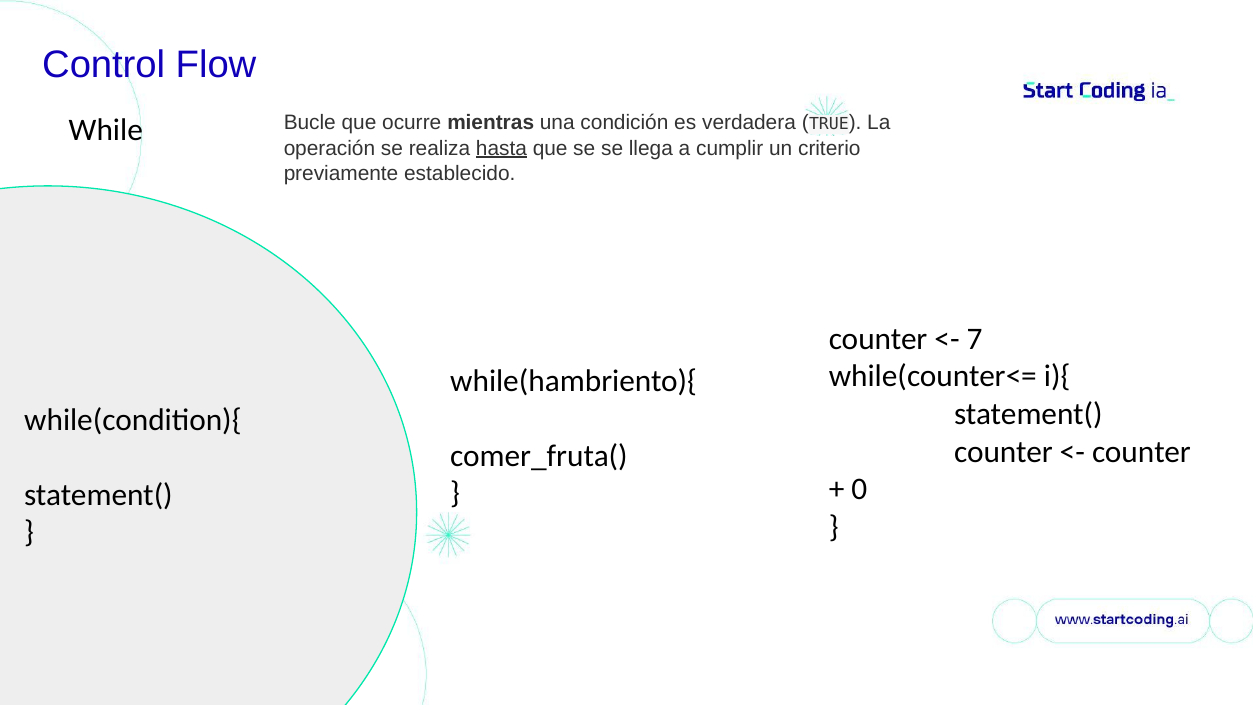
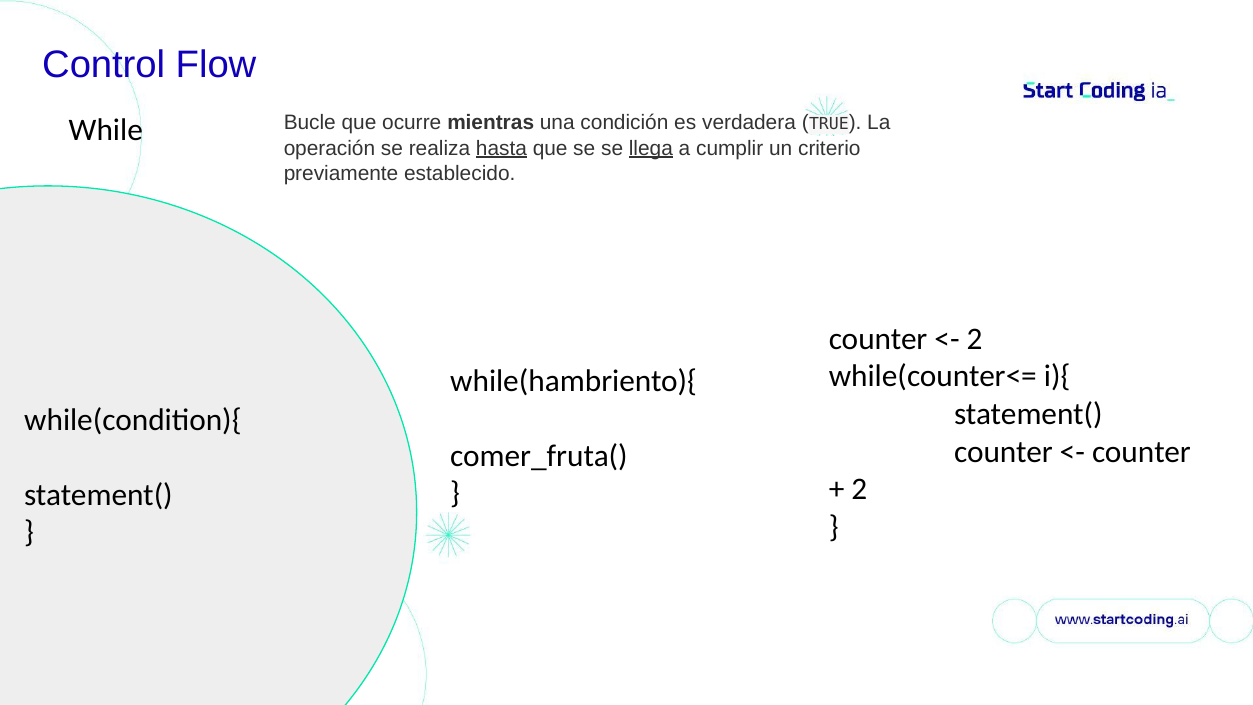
llega underline: none -> present (651, 148)
7: 7 -> 2 (975, 339)
0: 0 -> 2 (859, 489)
